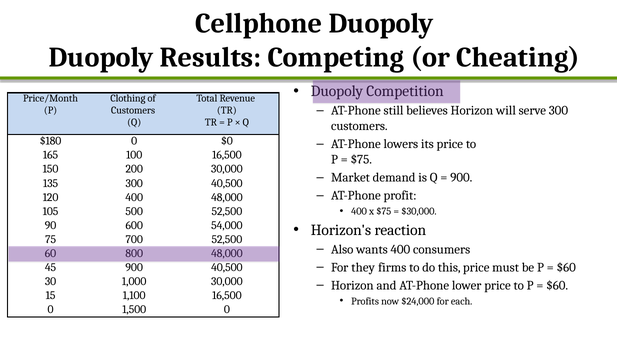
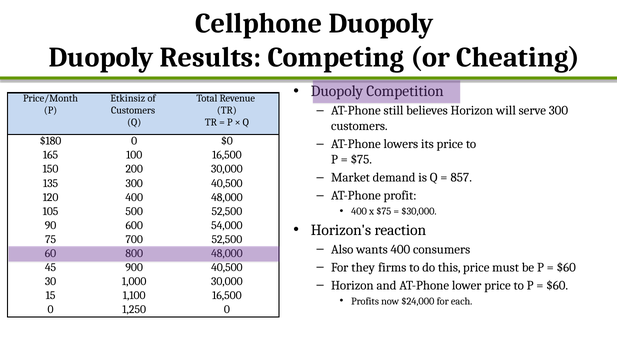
Clothing: Clothing -> Etkinsiz (128, 99)
900: 900 -> 857 (461, 178)
1,500: 1,500 -> 1,250 (134, 310)
